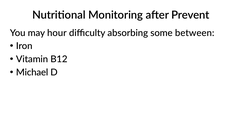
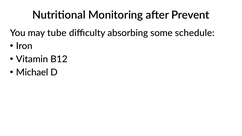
hour: hour -> tube (57, 33)
between: between -> schedule (195, 33)
